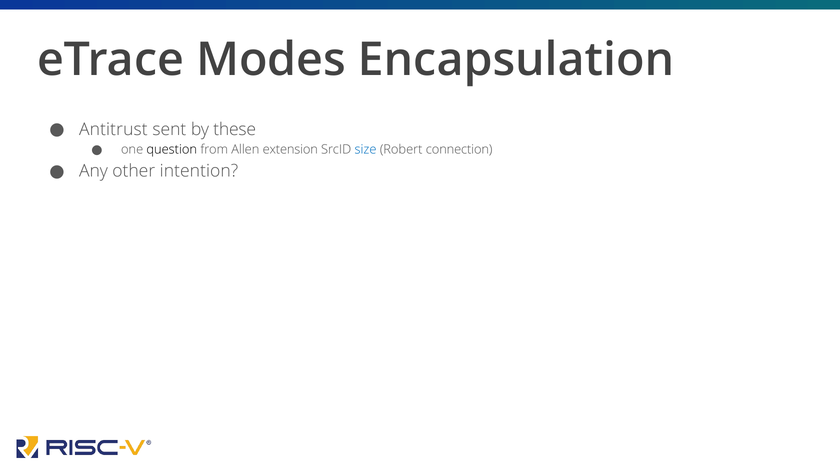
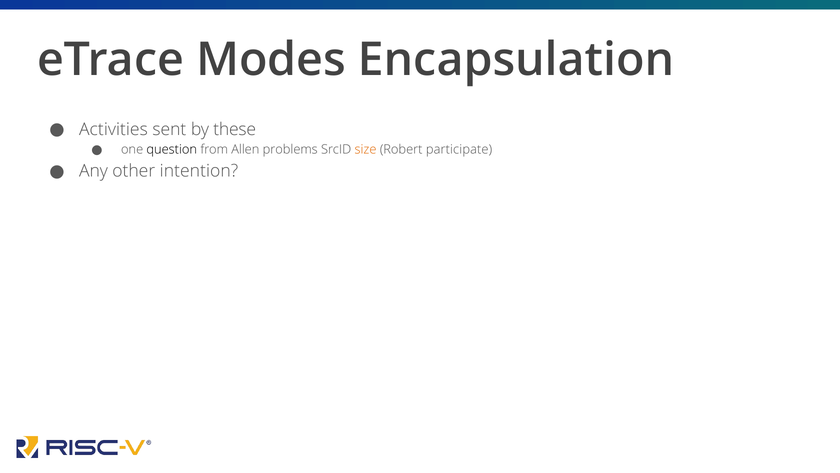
Antitrust: Antitrust -> Activities (113, 129)
extension: extension -> problems (290, 149)
size colour: blue -> orange (366, 149)
connection: connection -> participate (459, 149)
